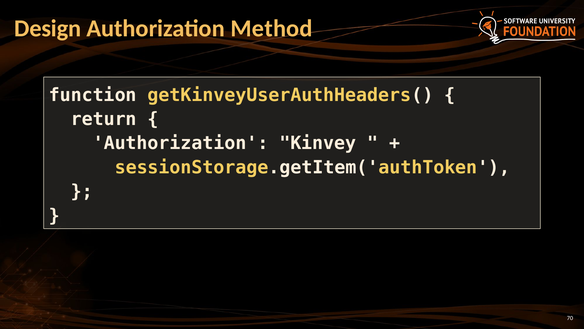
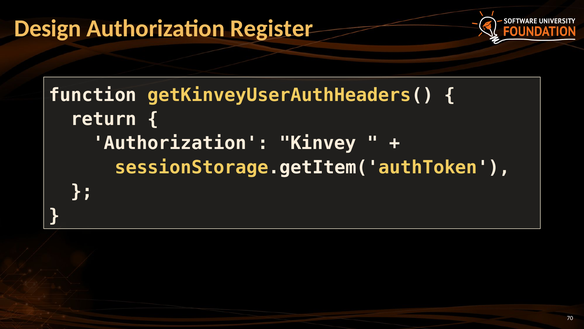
Method: Method -> Register (272, 28)
